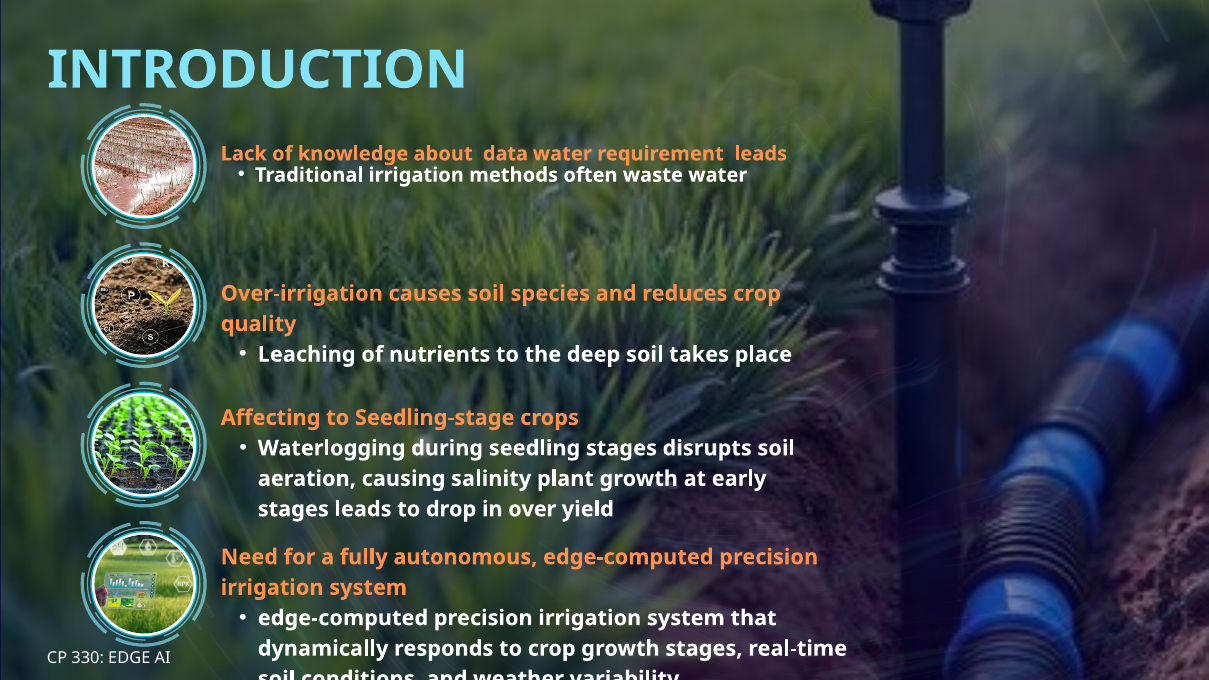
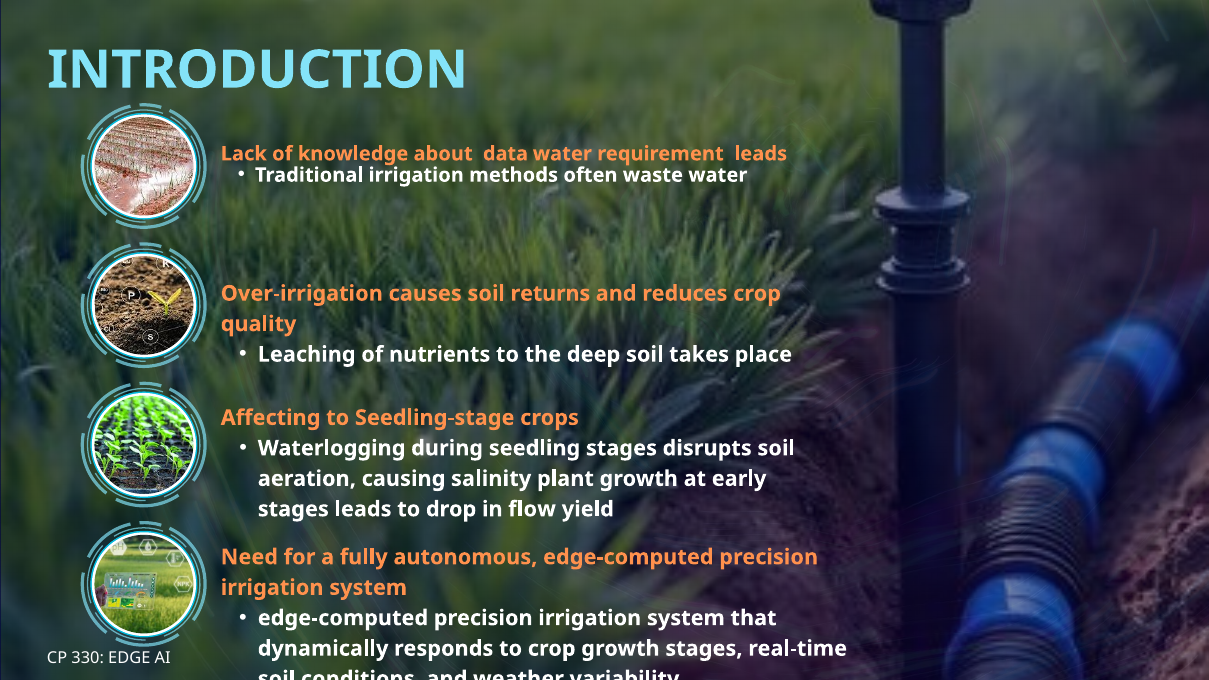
species: species -> returns (550, 294)
over: over -> flow (532, 509)
